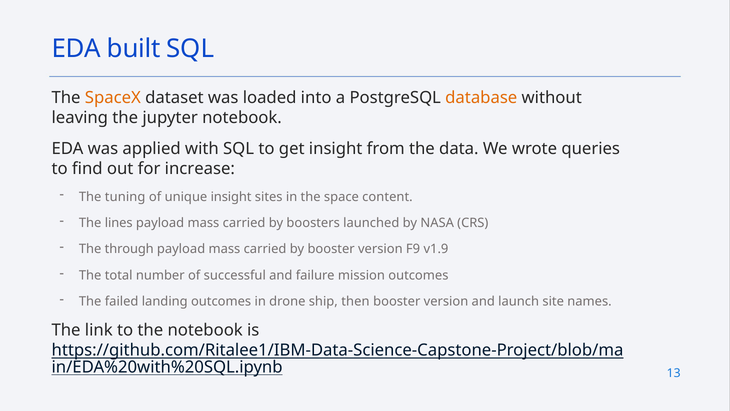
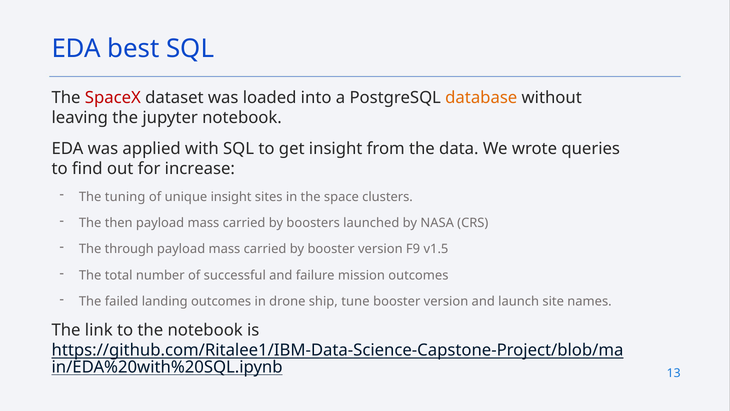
built: built -> best (134, 49)
SpaceX colour: orange -> red (113, 98)
content: content -> clusters (388, 197)
lines: lines -> then (119, 223)
v1.9: v1.9 -> v1.5 (436, 249)
then: then -> tune (355, 301)
